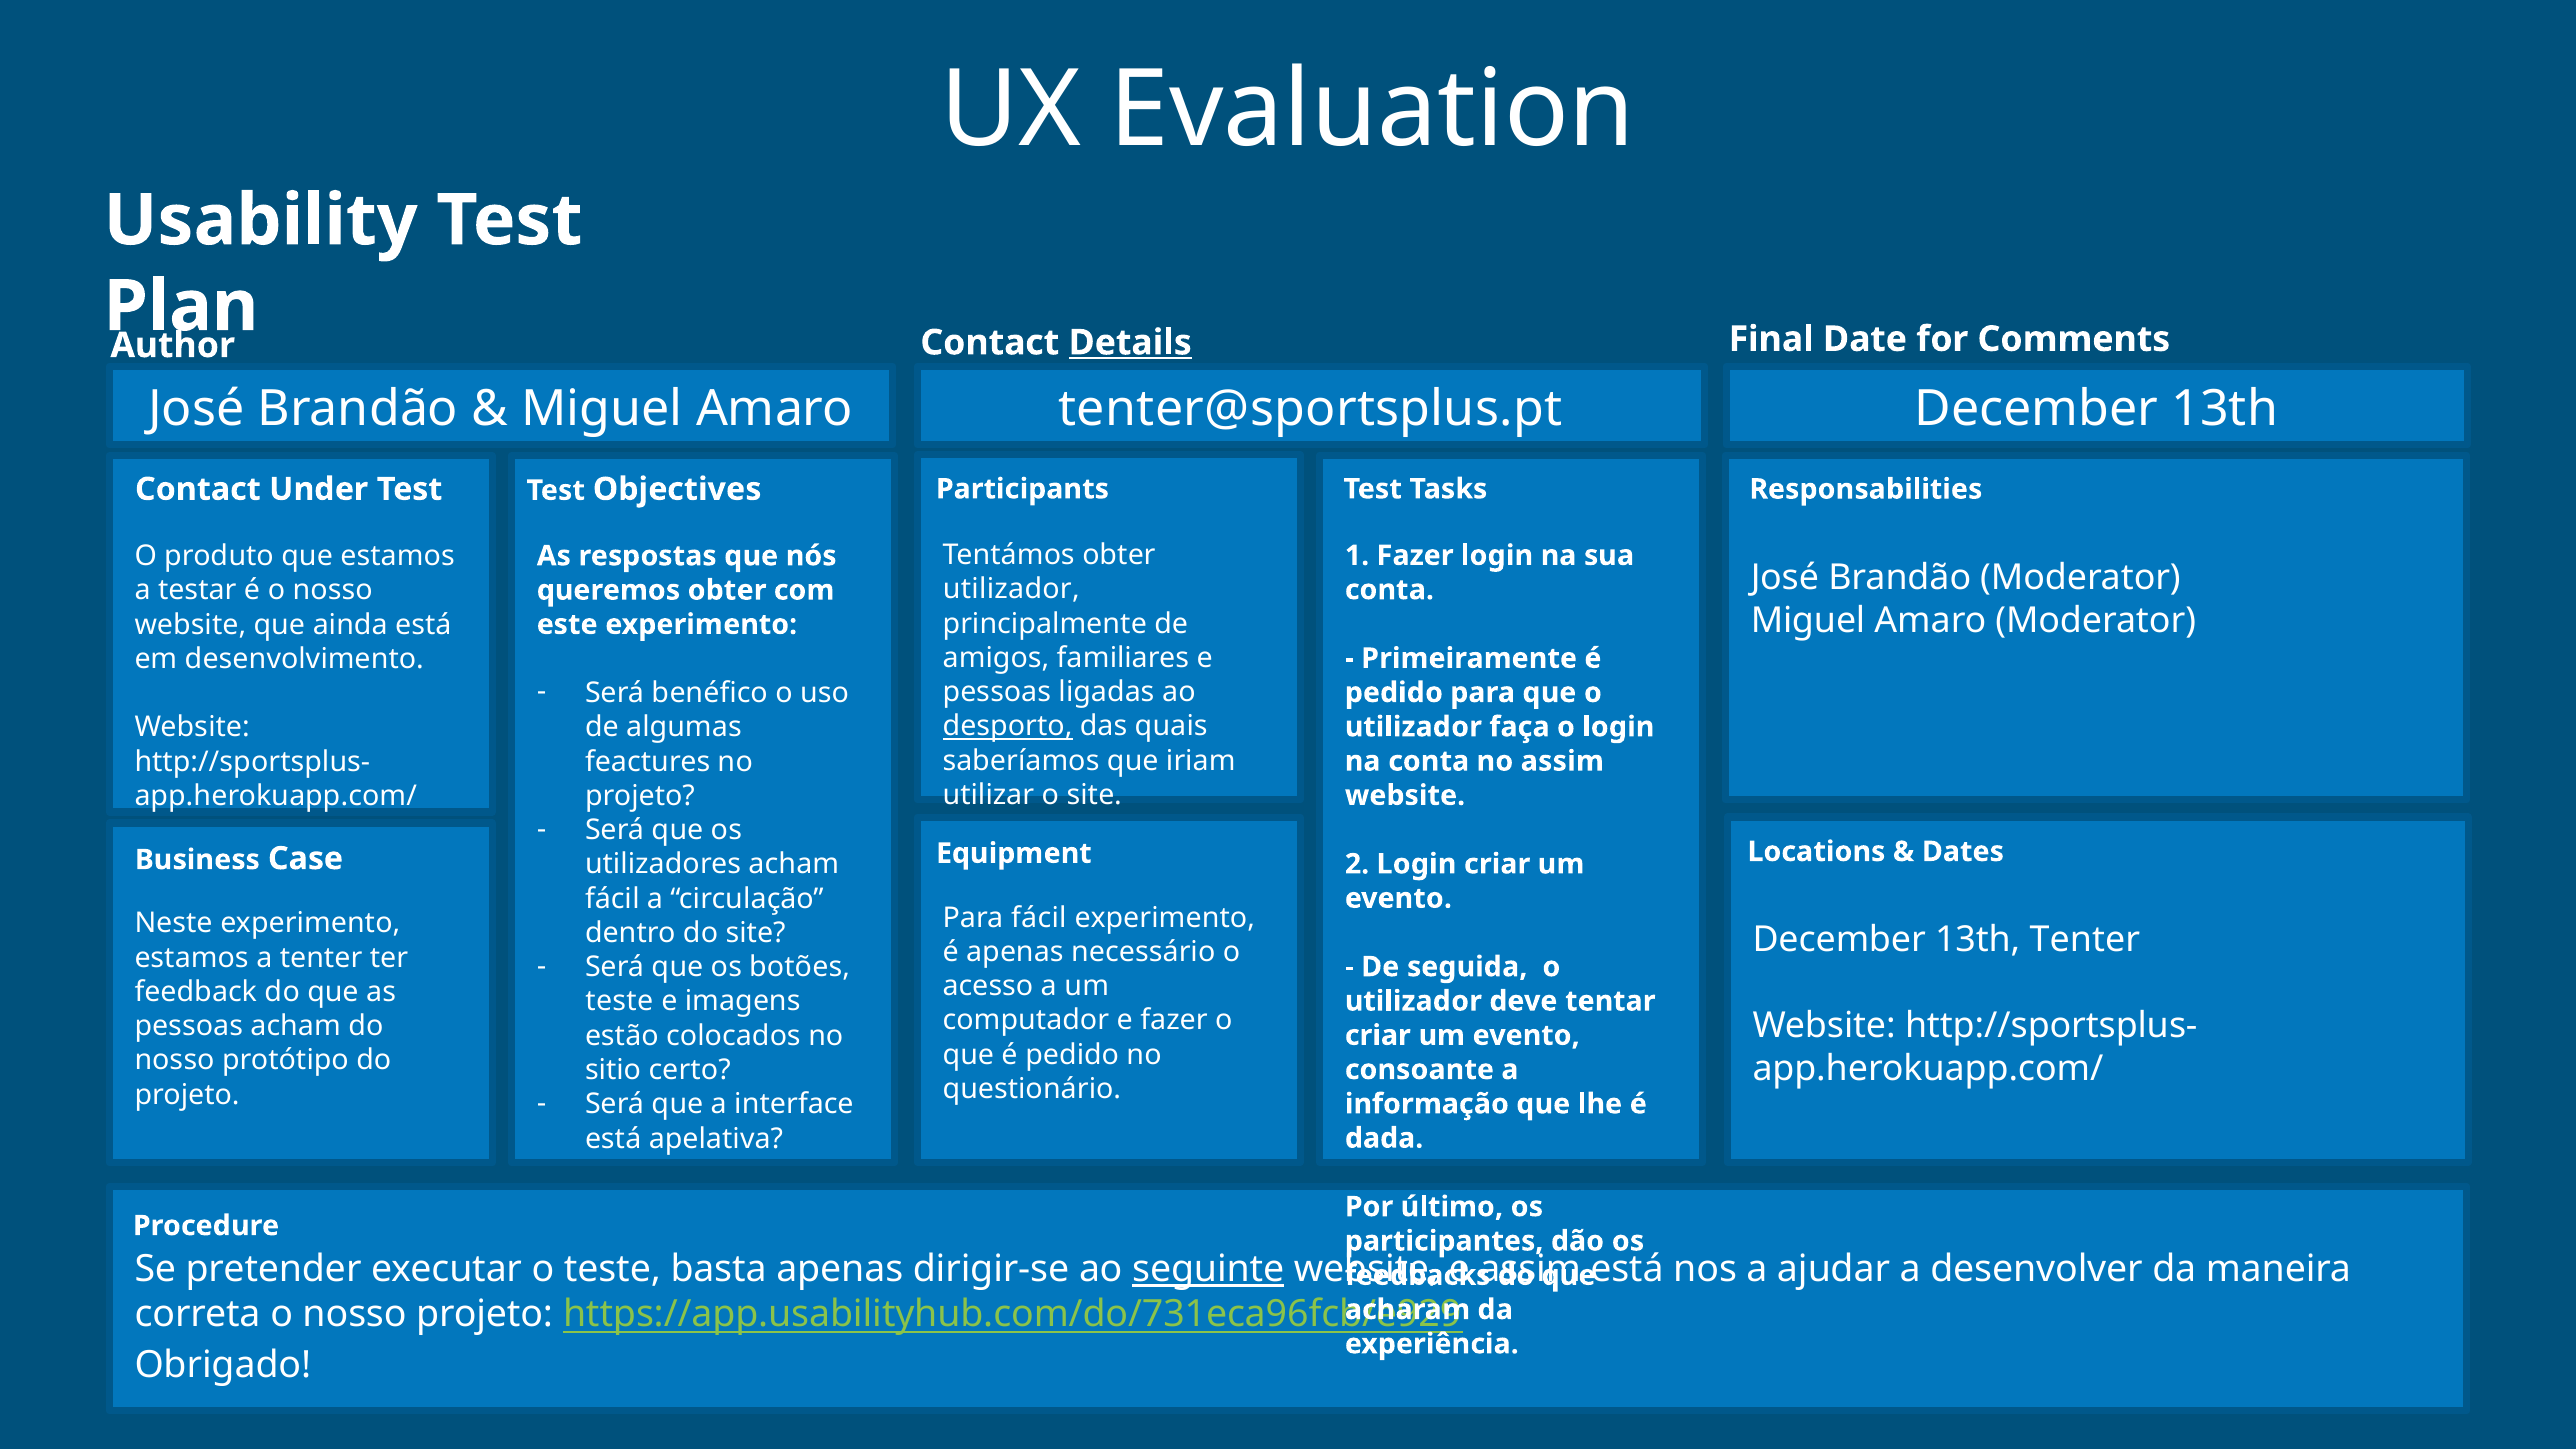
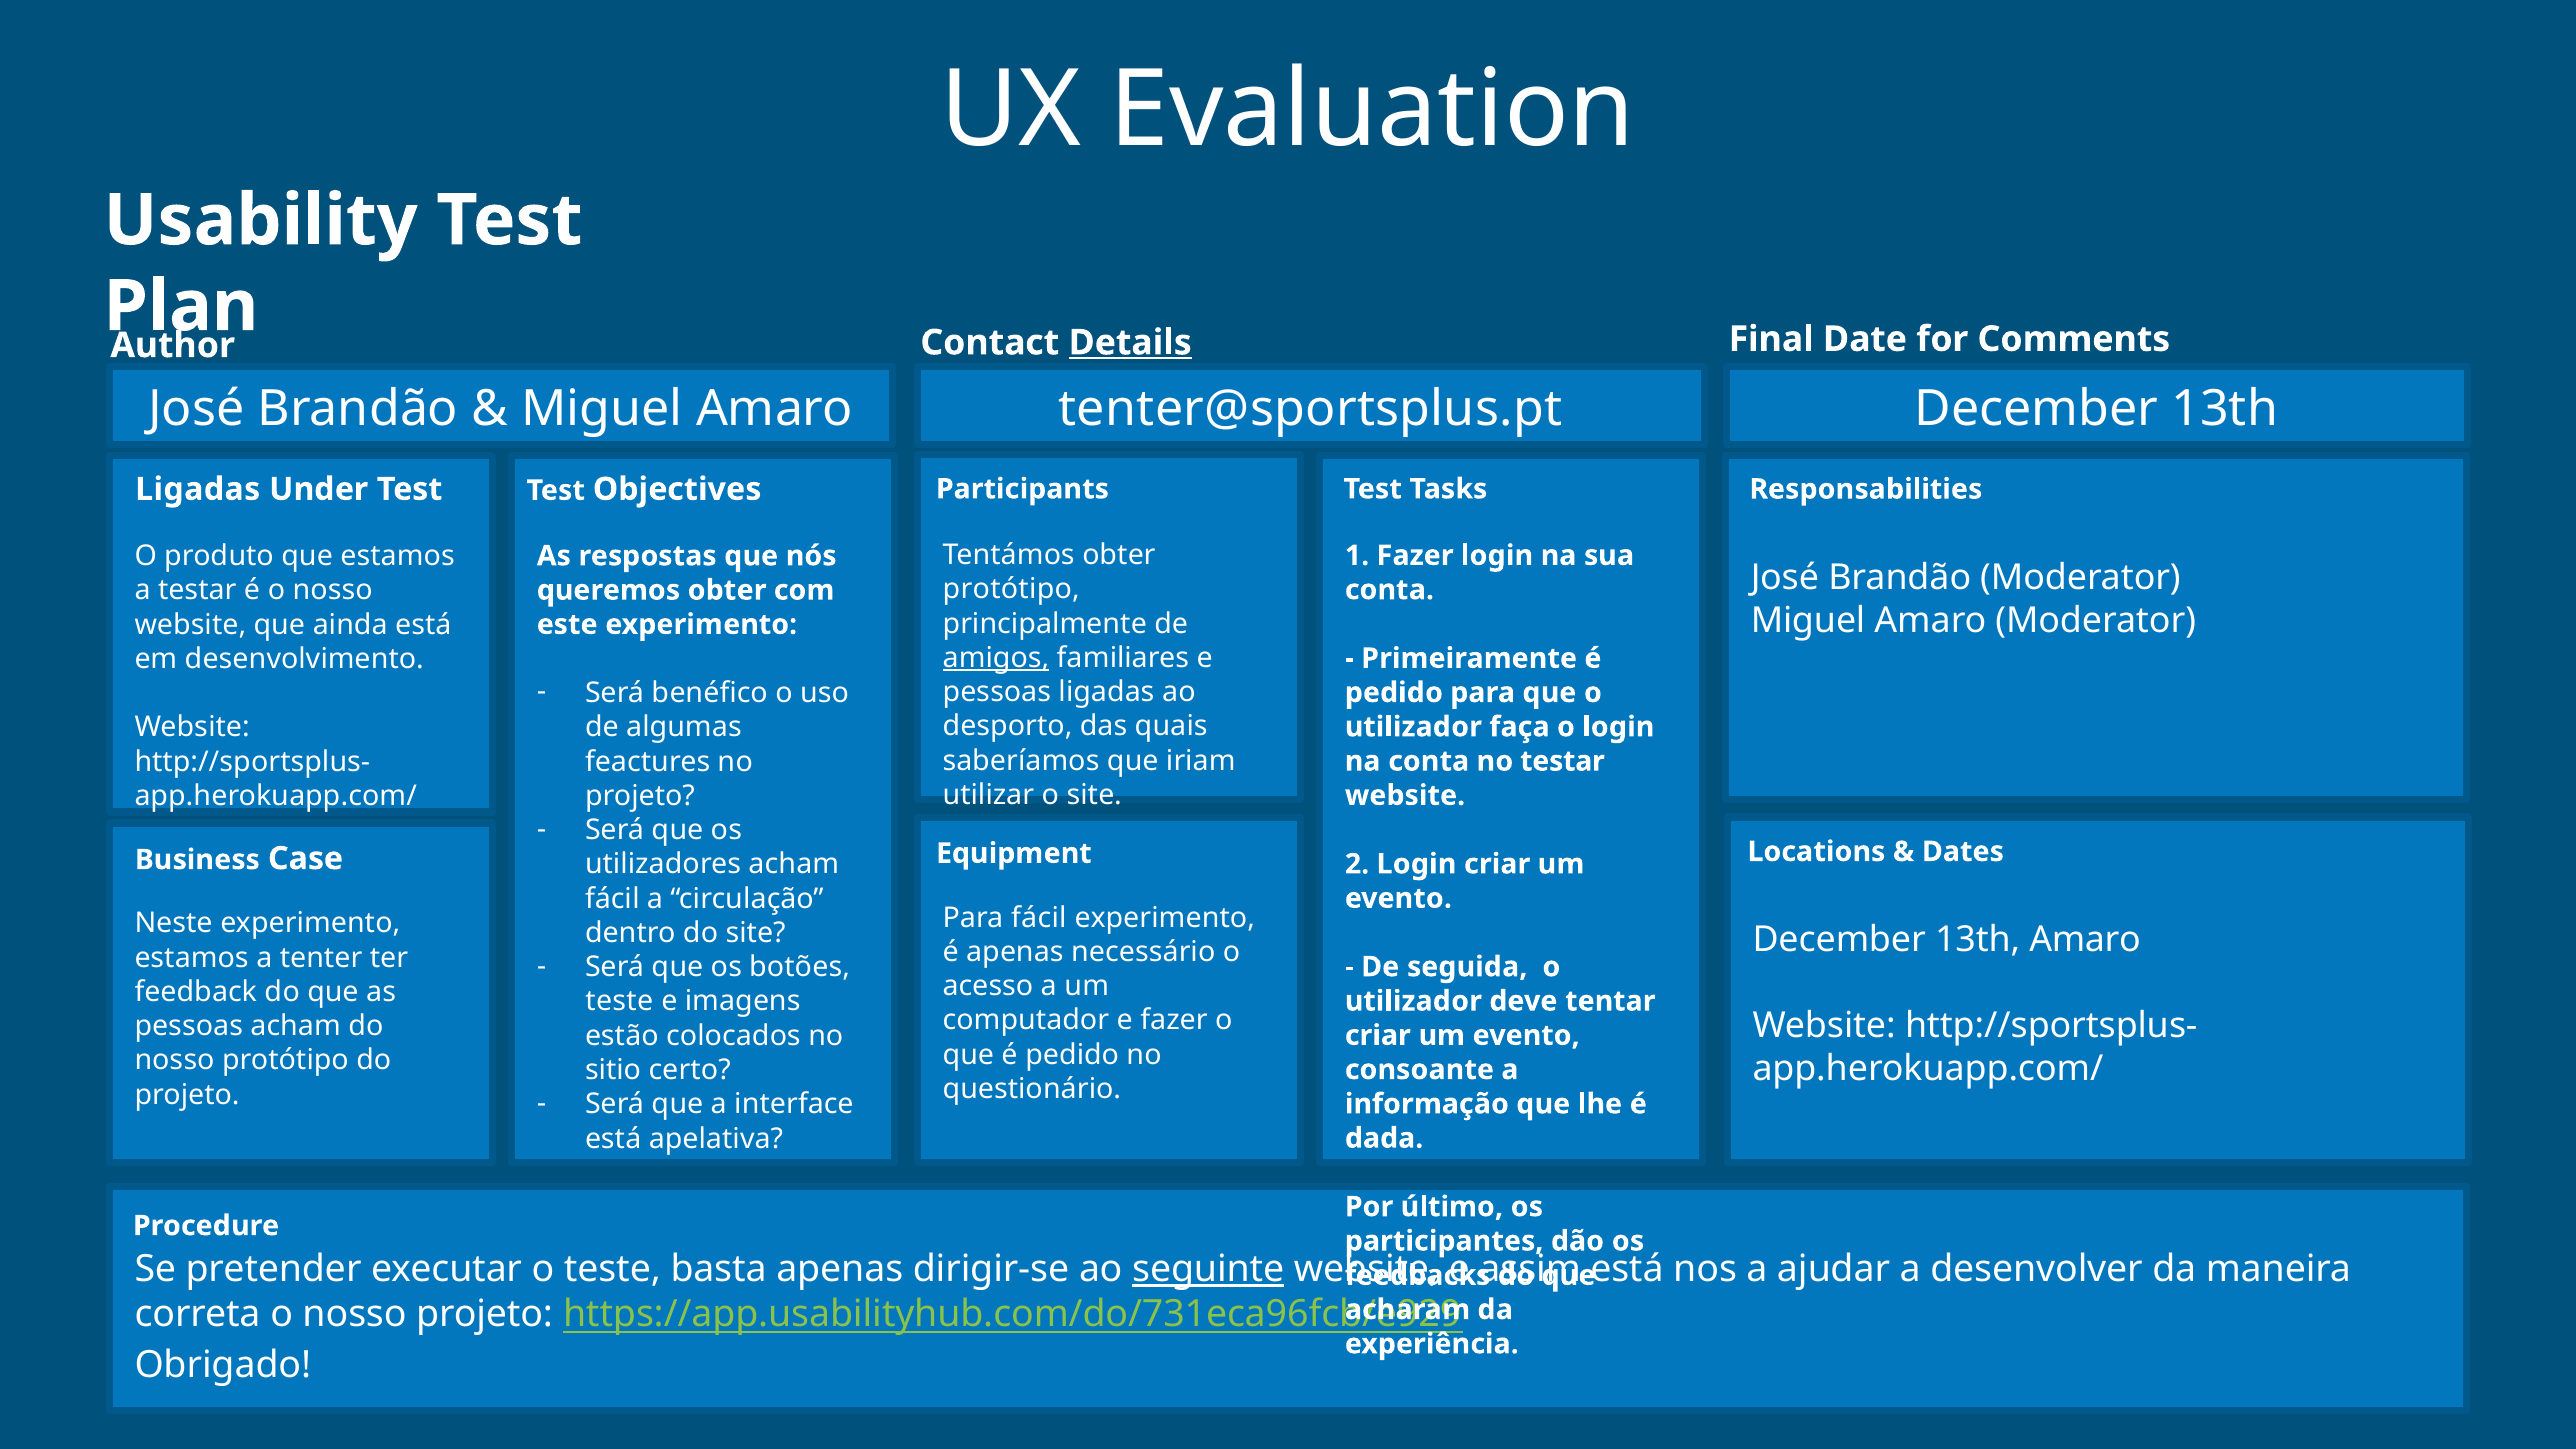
Contact: Contact -> Ligadas (198, 489)
utilizador: utilizador -> protótipo (1011, 589)
amigos underline: none -> present (996, 658)
desporto underline: present -> none (1008, 727)
no assim: assim -> testar (1562, 761)
13th Tenter: Tenter -> Amaro (2085, 940)
